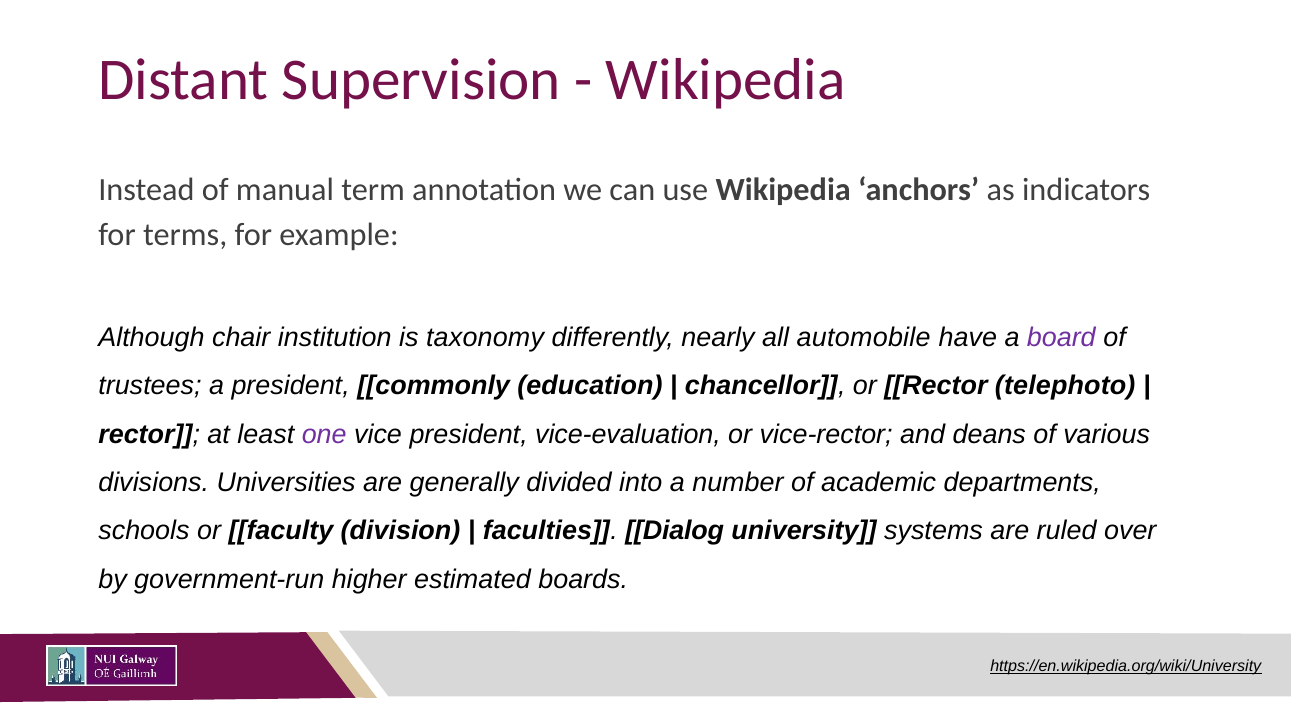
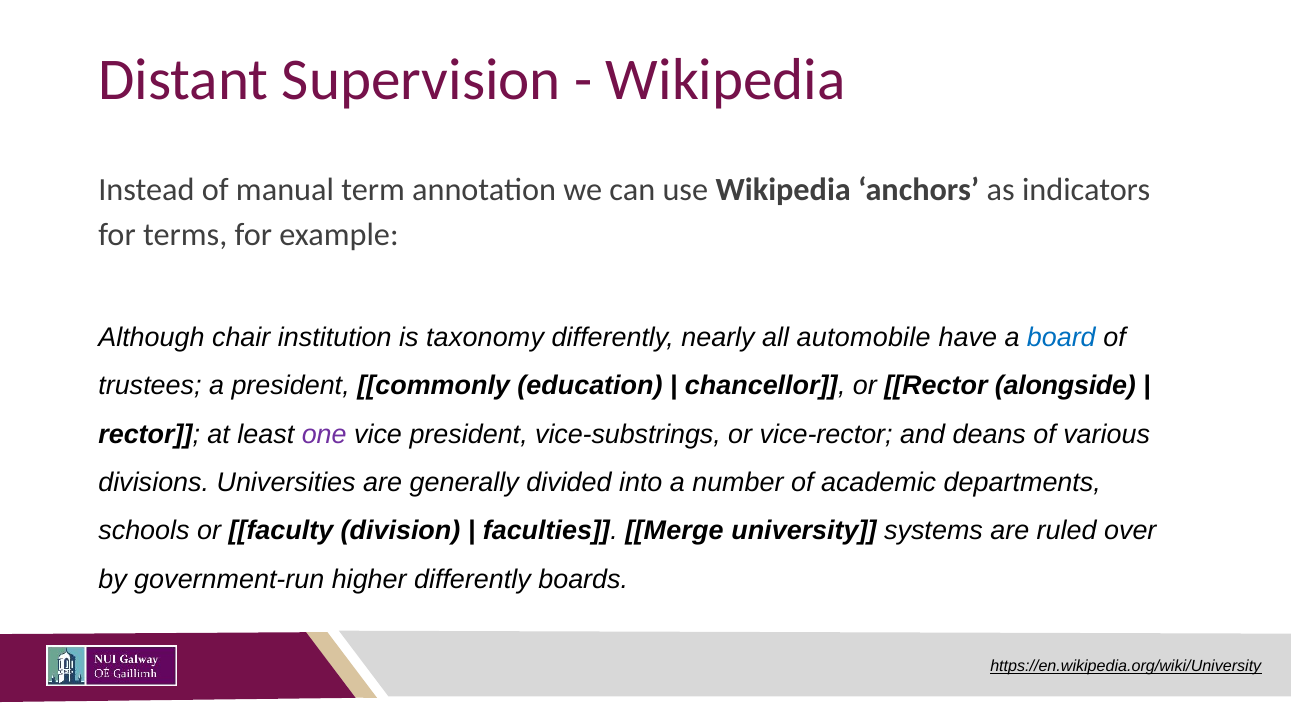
board colour: purple -> blue (1061, 338)
telephoto: telephoto -> alongside (1065, 386)
vice-evaluation: vice-evaluation -> vice-substrings (628, 434)
Dialog: Dialog -> Merge (674, 531)
higher estimated: estimated -> differently (472, 580)
